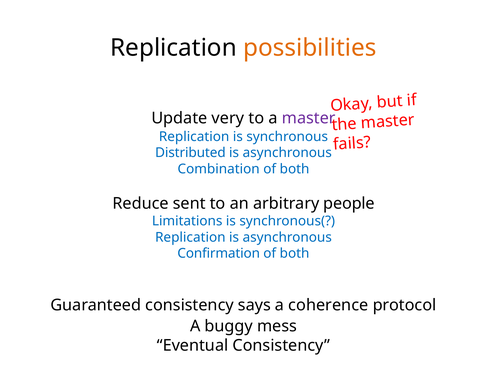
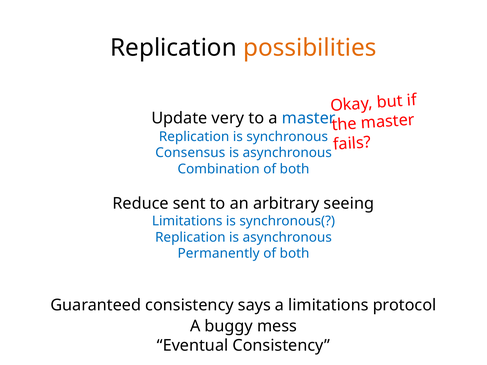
master colour: purple -> blue (309, 118)
Distributed: Distributed -> Consensus (190, 153)
people: people -> seeing (349, 204)
Confirmation: Confirmation -> Permanently (219, 254)
a coherence: coherence -> limitations (328, 305)
